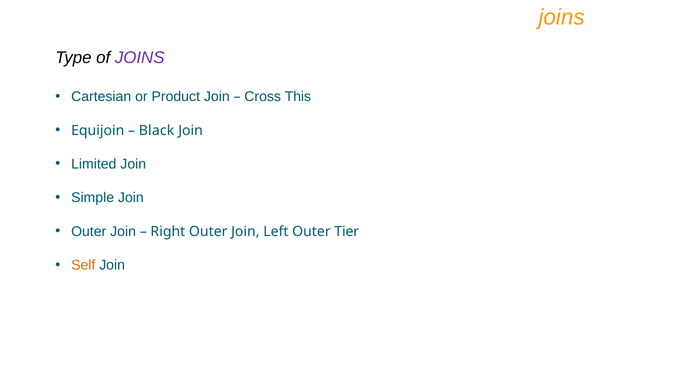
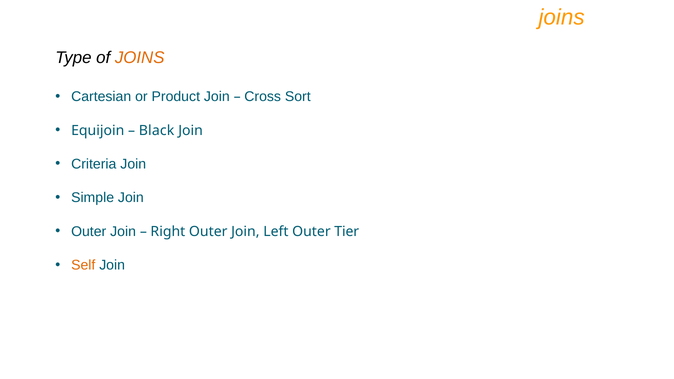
JOINS colour: purple -> orange (140, 58)
This: This -> Sort (298, 97)
Limited: Limited -> Criteria (94, 164)
